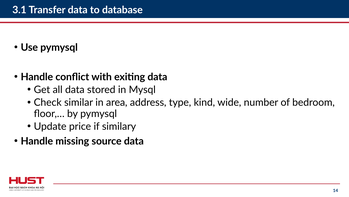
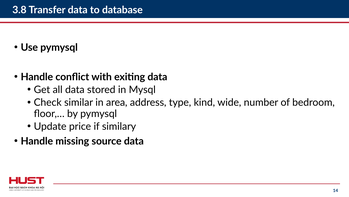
3.1: 3.1 -> 3.8 (19, 10)
